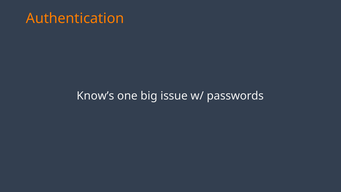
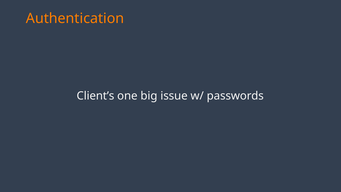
Know’s: Know’s -> Client’s (95, 96)
